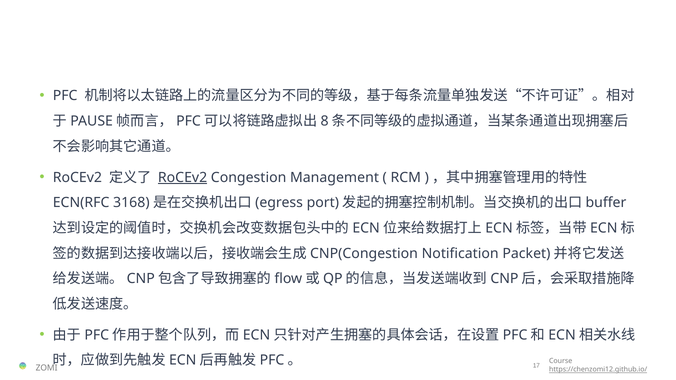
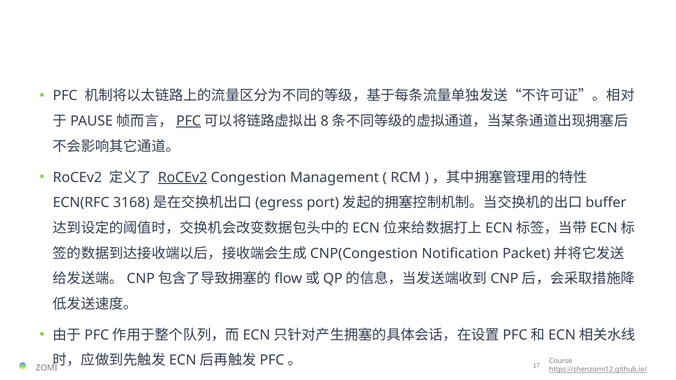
PFC underline: none -> present (189, 121)
